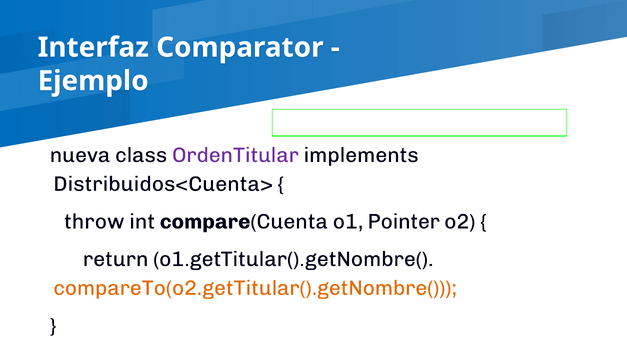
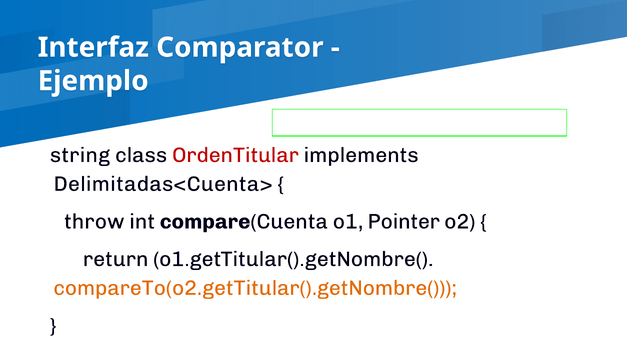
nueva: nueva -> string (80, 155)
OrdenTitular colour: purple -> red (235, 155)
Distribuidos<Cuenta>: Distribuidos<Cuenta> -> Delimitadas<Cuenta> (163, 184)
